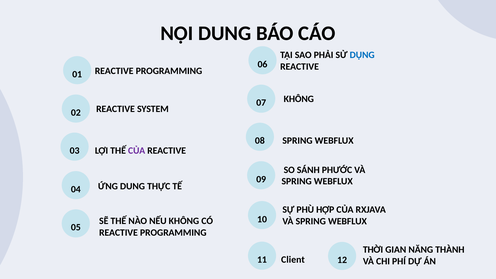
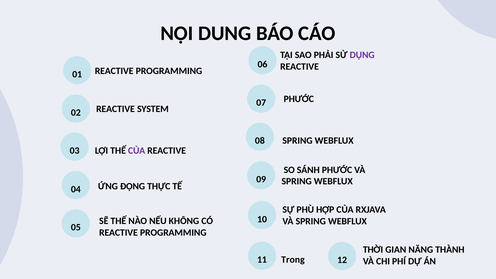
DỤNG colour: blue -> purple (362, 55)
KHÔNG: KHÔNG -> PHƯỚC (299, 99)
ỨNG DUNG: DUNG -> ĐỘNG (133, 186)
Client: Client -> Trong (293, 260)
